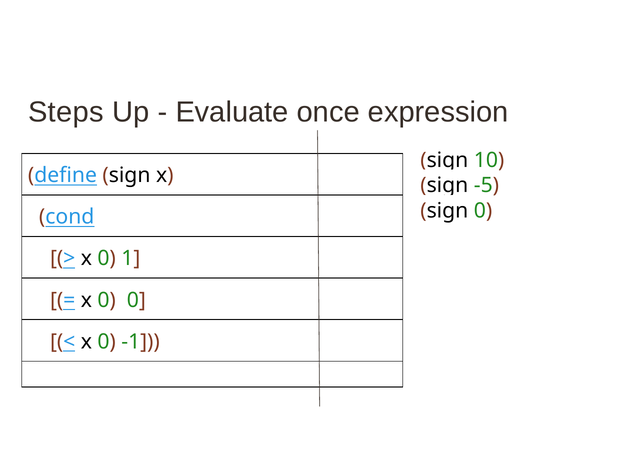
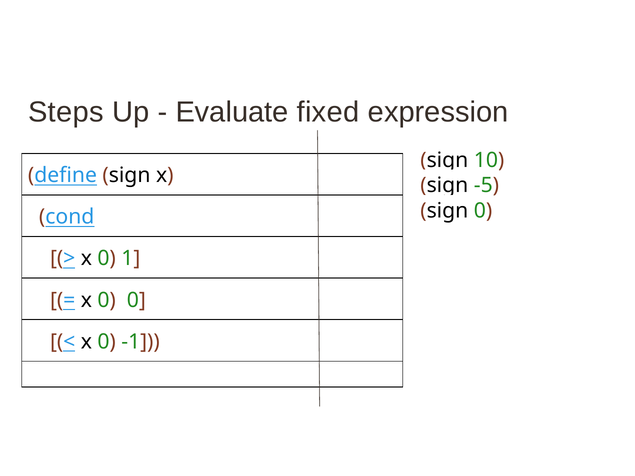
once: once -> fixed (328, 112)
